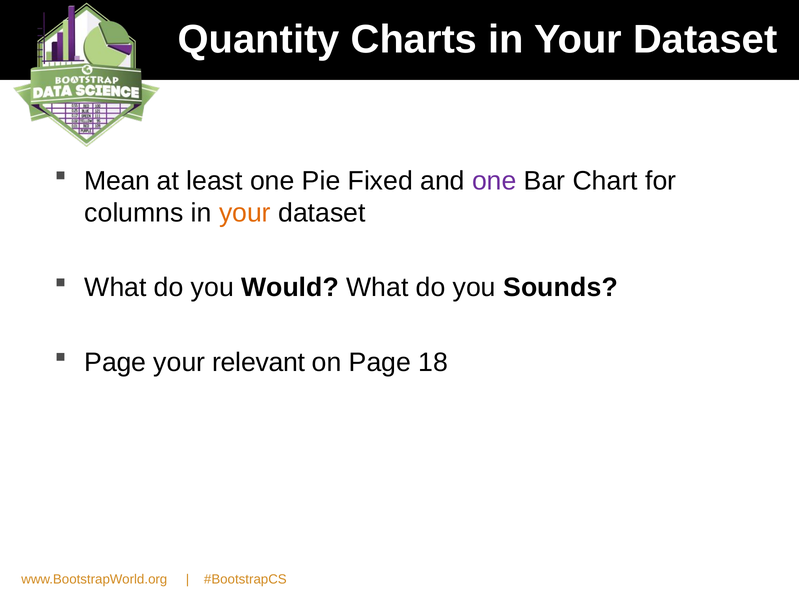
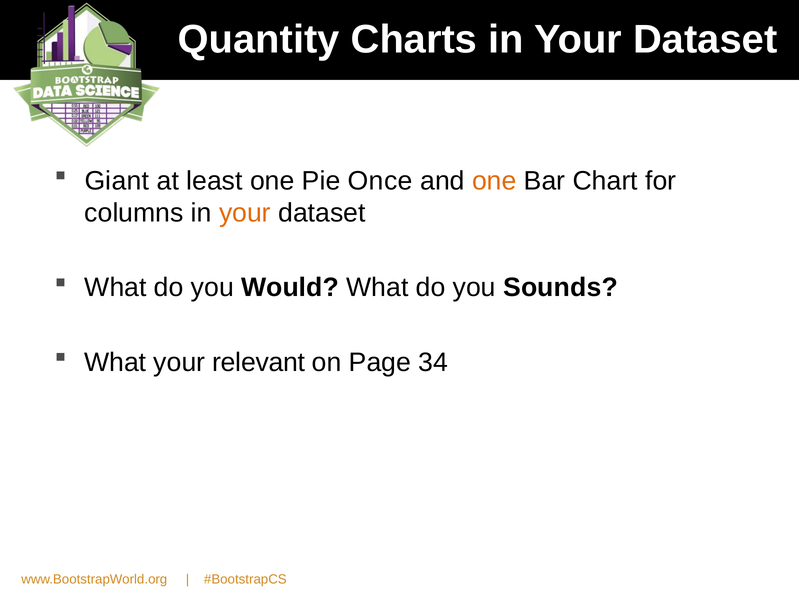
Mean: Mean -> Giant (117, 181)
Fixed: Fixed -> Once (380, 181)
one colour: purple -> orange (494, 181)
Page: Page -> What (115, 362)
18: 18 -> 34 (433, 362)
